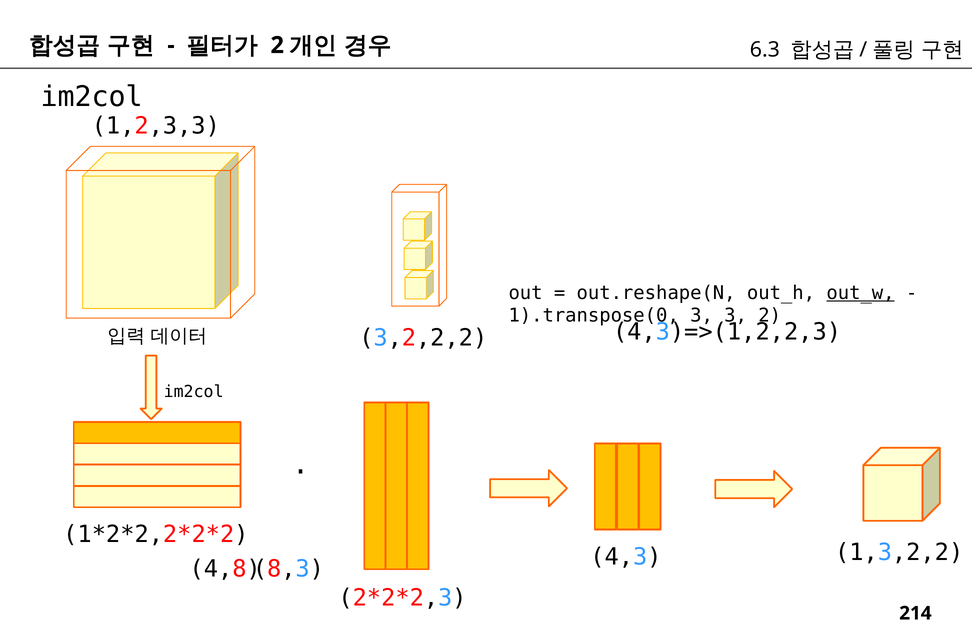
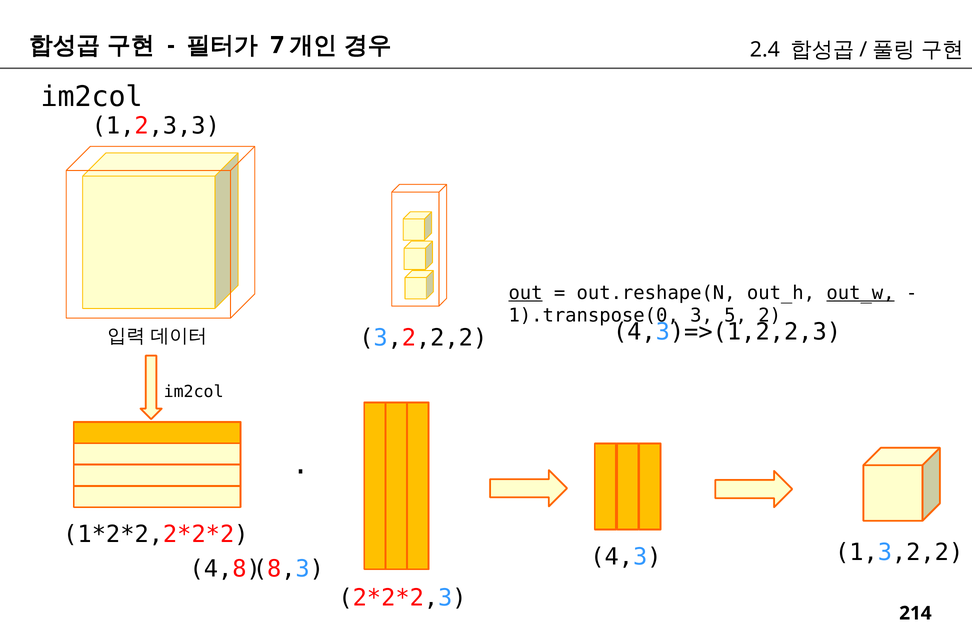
2: 2 -> 7 (277, 45)
6.3: 6.3 -> 2.4 (765, 50)
out underline: none -> present (526, 293)
3 3: 3 -> 5 (736, 315)
